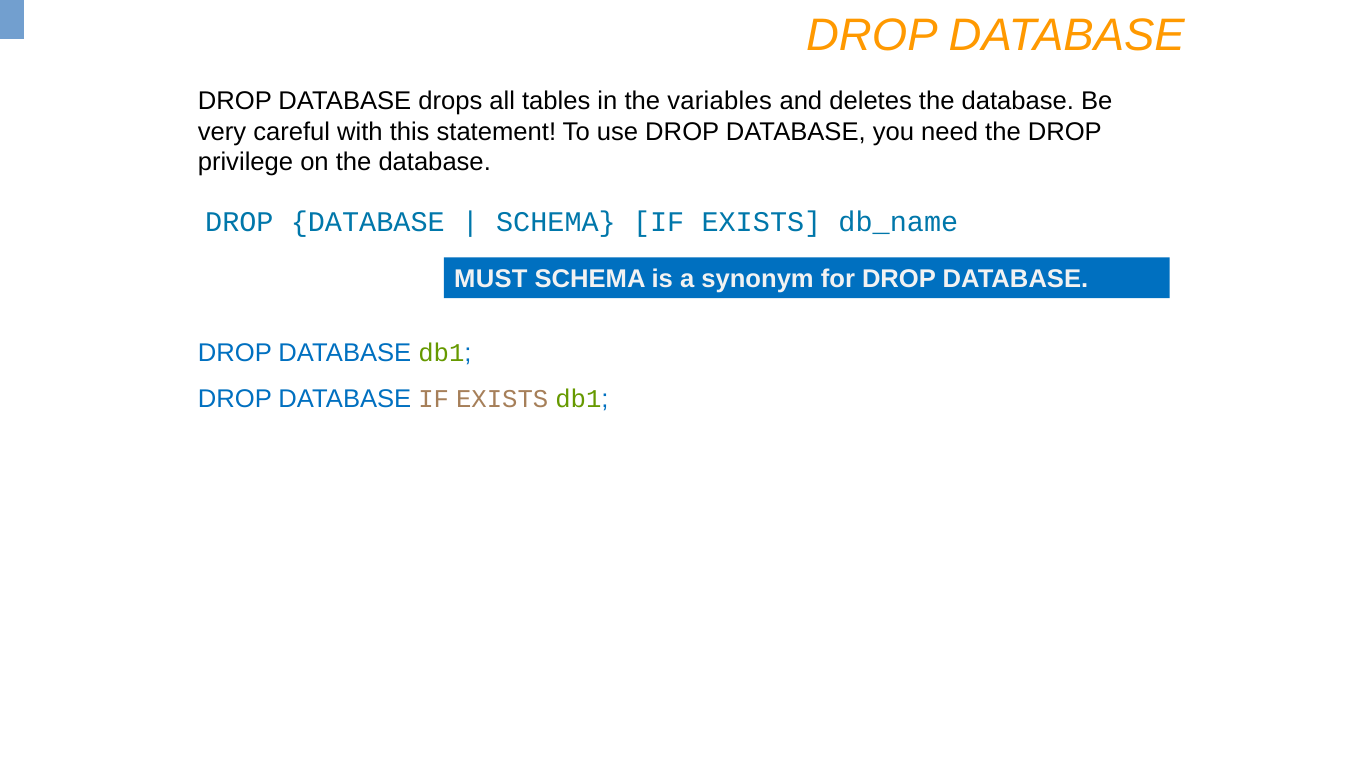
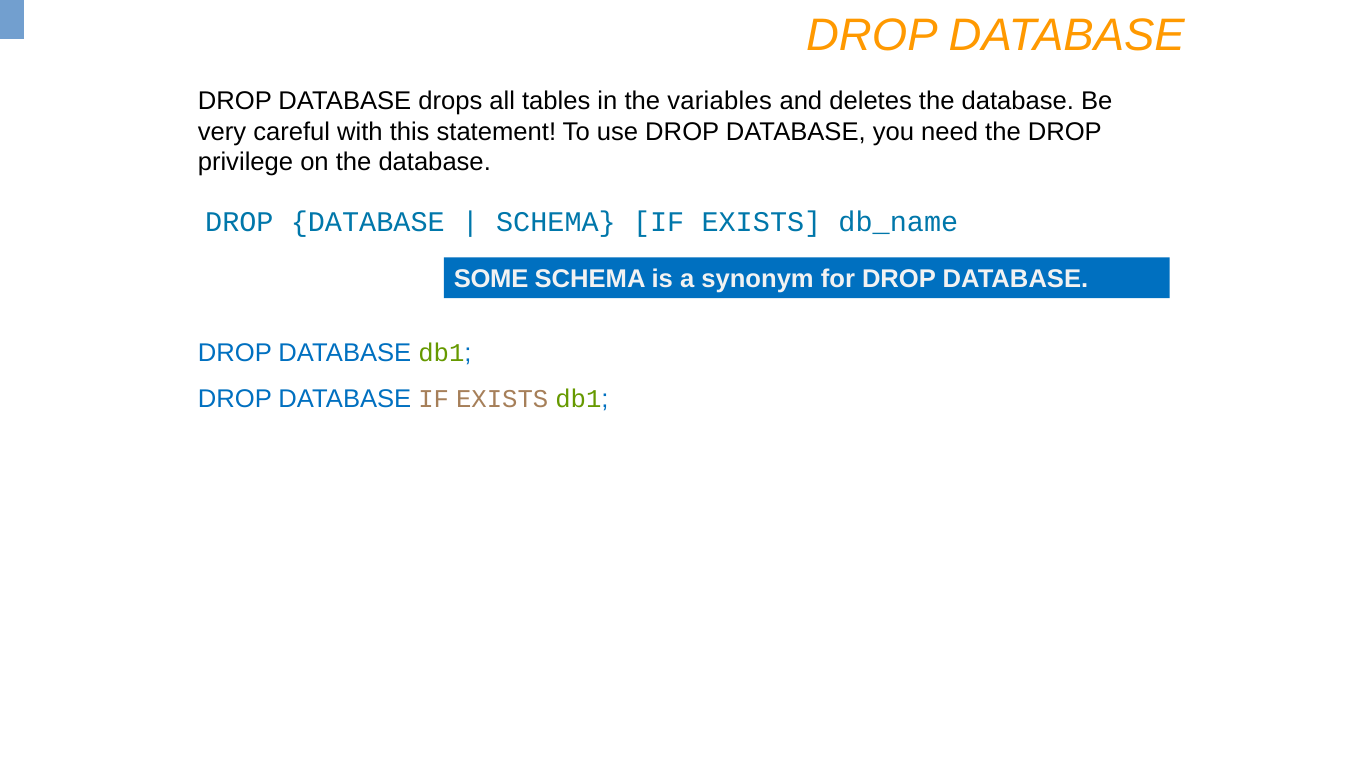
MUST: MUST -> SOME (491, 280)
